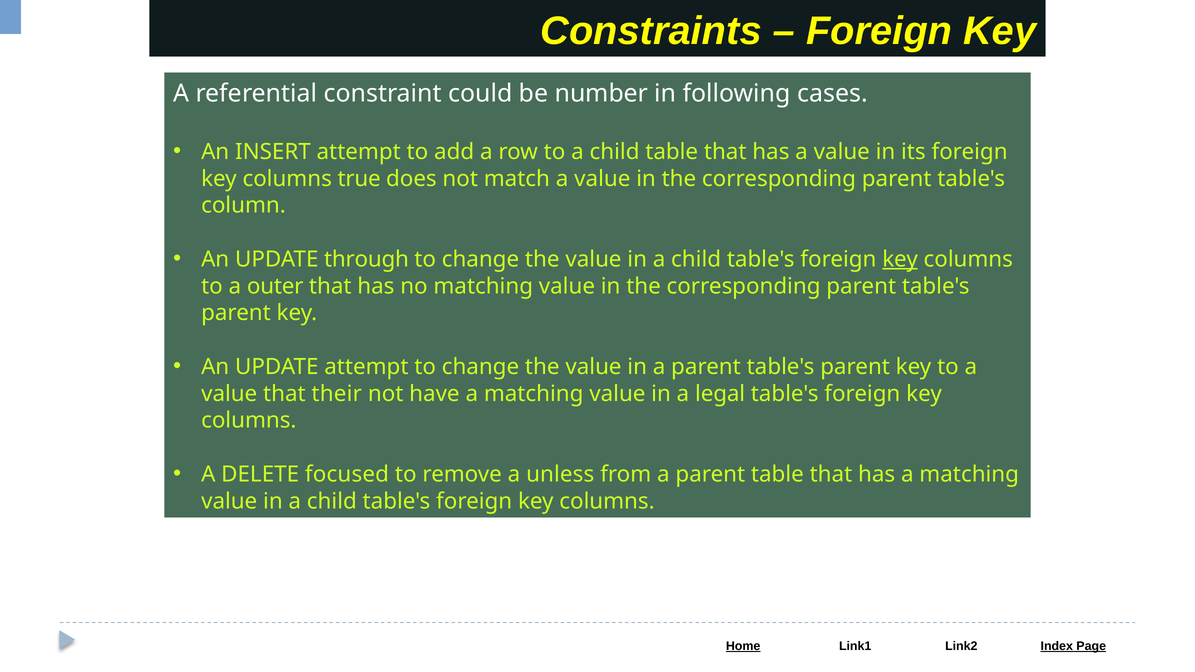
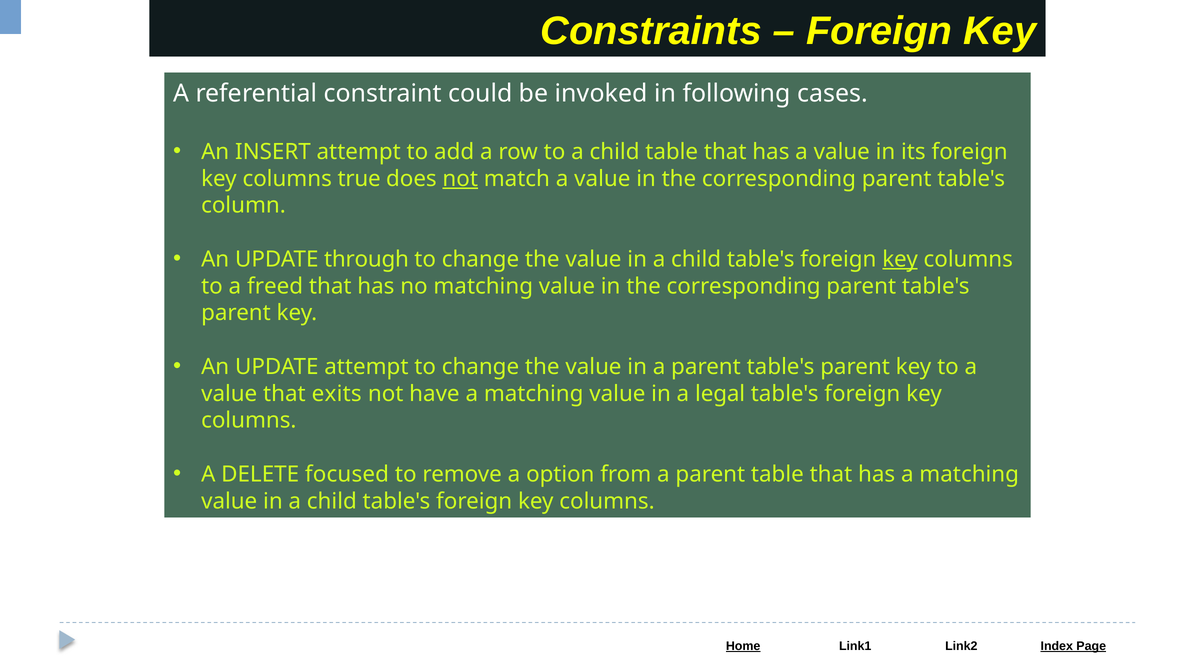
number: number -> invoked (601, 94)
not underline: none -> present (460, 179)
outer: outer -> freed (275, 286)
their: their -> exits (337, 394)
unless: unless -> option (560, 474)
